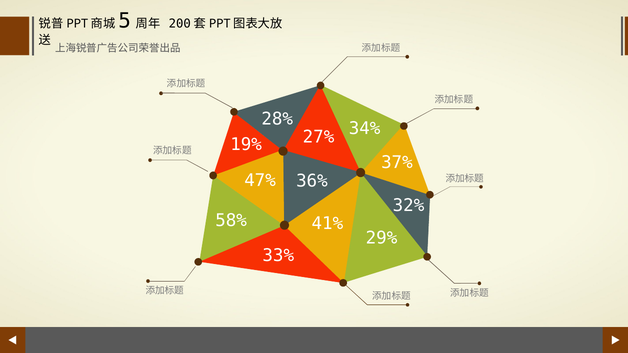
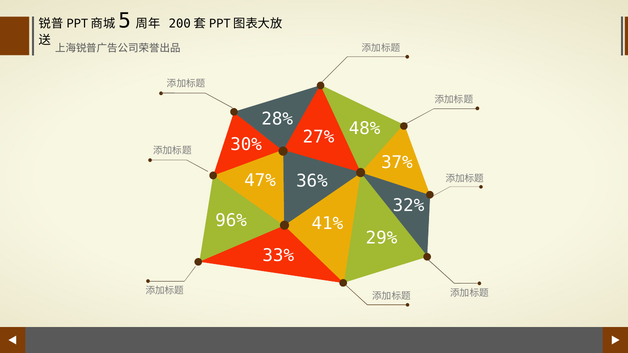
34%: 34% -> 48% (365, 128)
19%: 19% -> 30% (246, 145)
58%: 58% -> 96% (231, 221)
